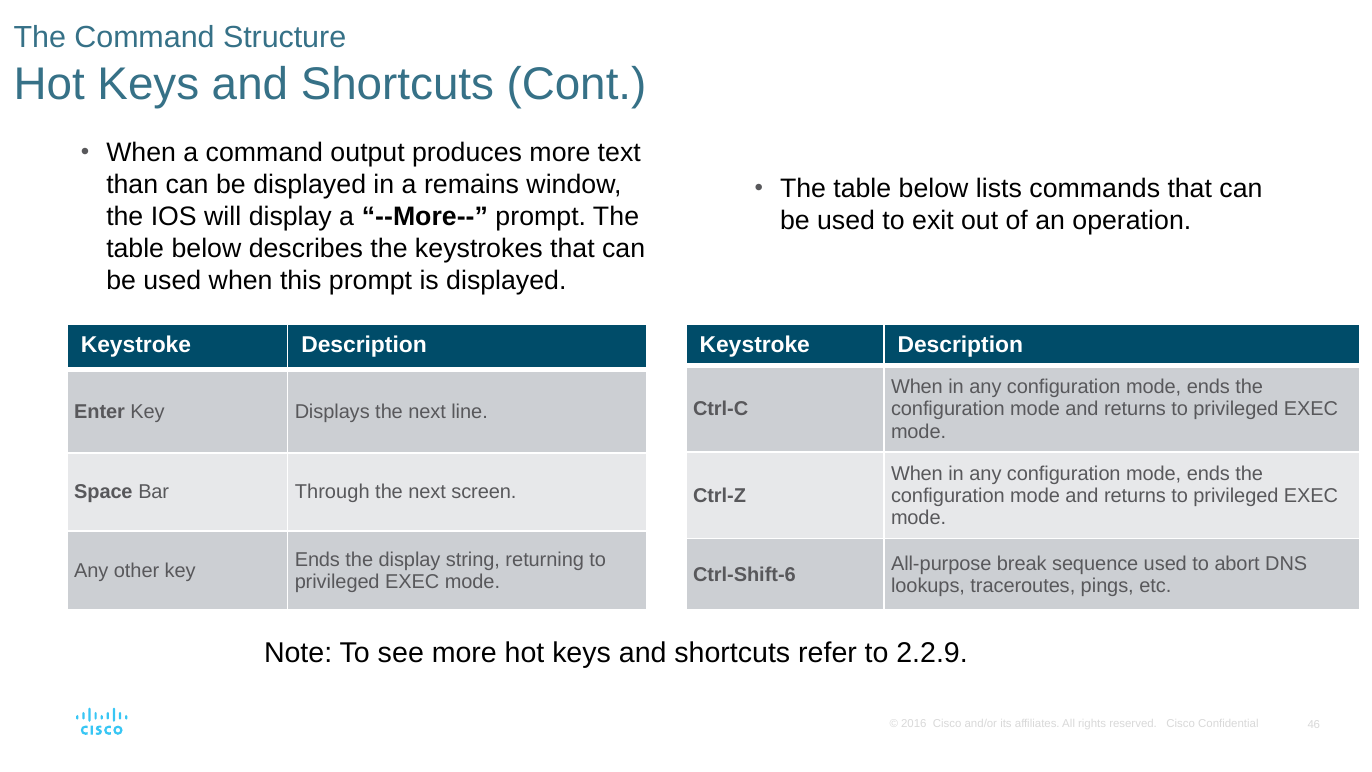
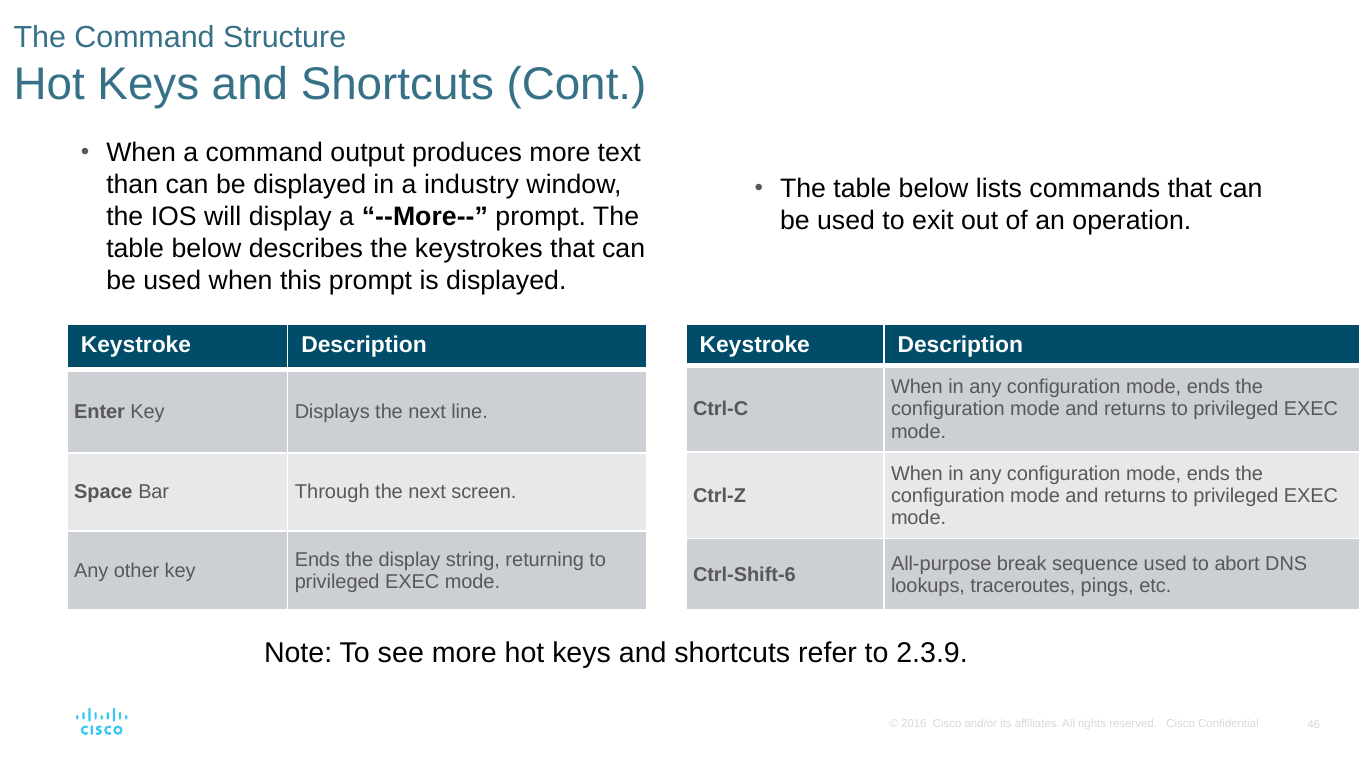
remains: remains -> industry (471, 185)
2.2.9: 2.2.9 -> 2.3.9 (932, 653)
